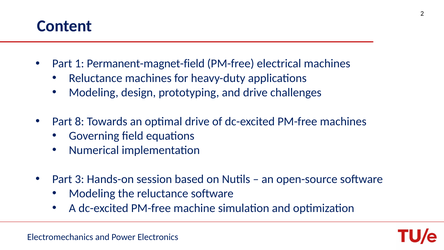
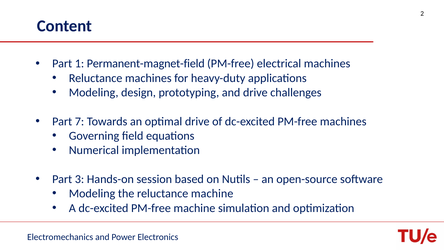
8: 8 -> 7 (80, 121)
reluctance software: software -> machine (212, 193)
